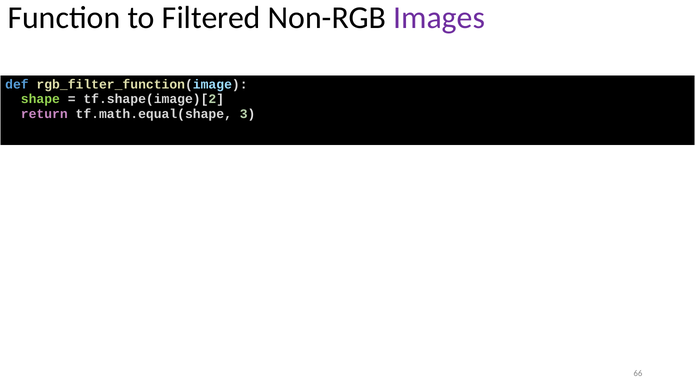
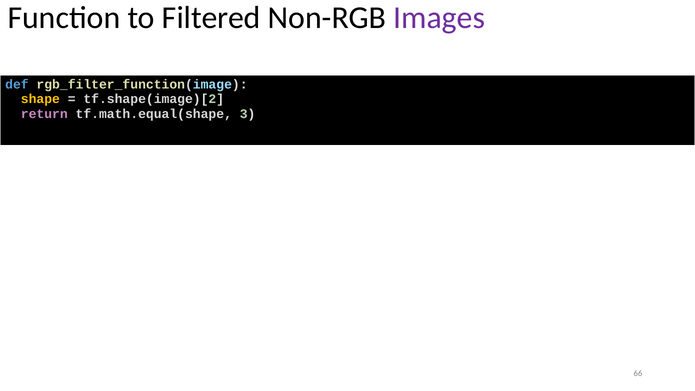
shape colour: light green -> yellow (40, 99)
